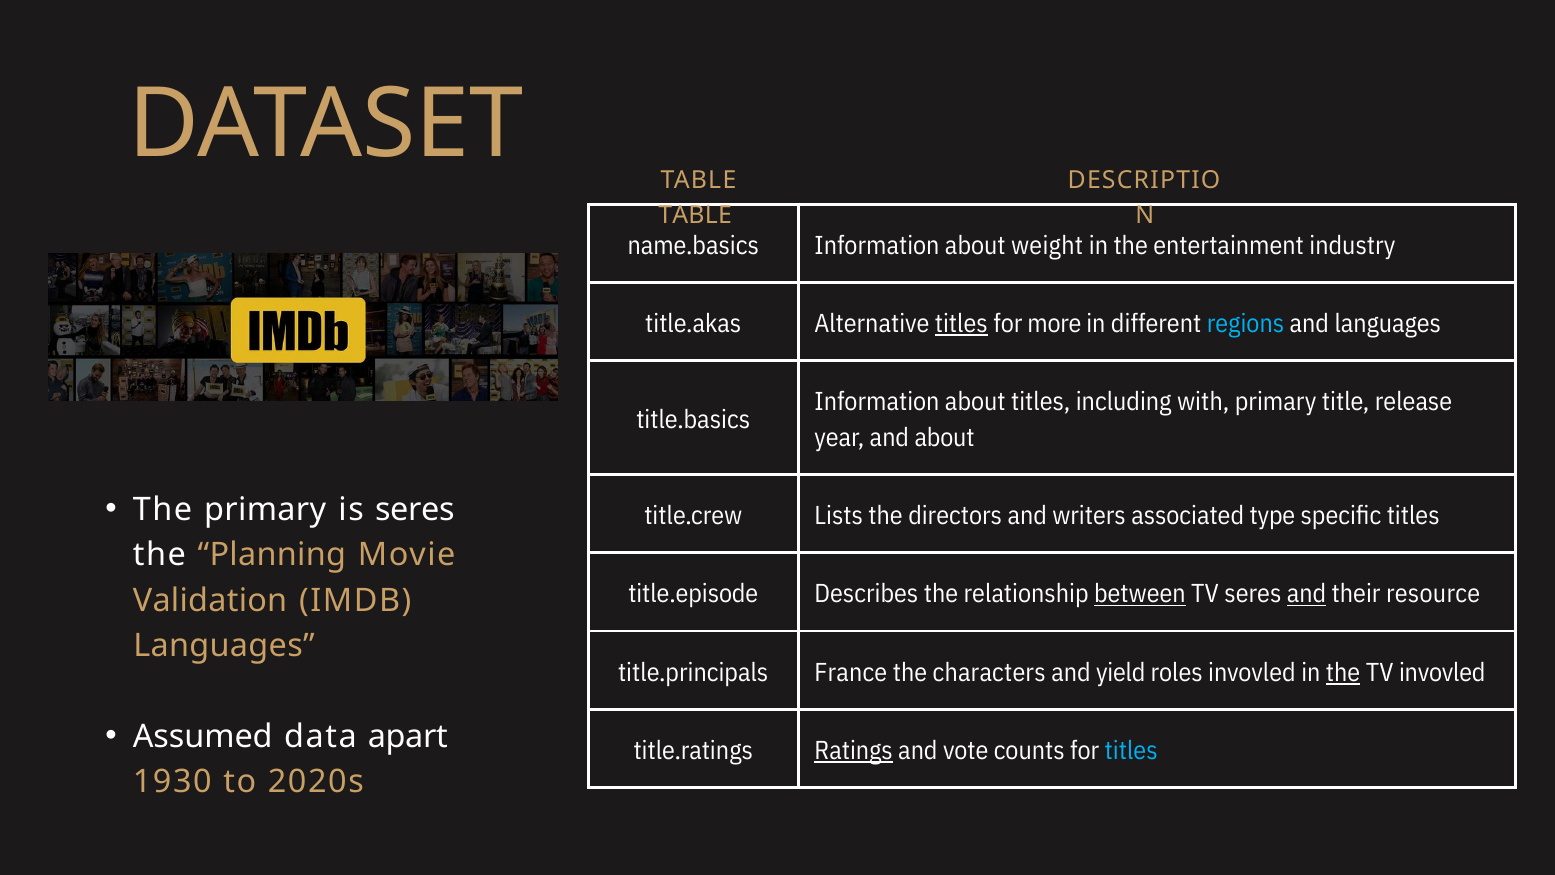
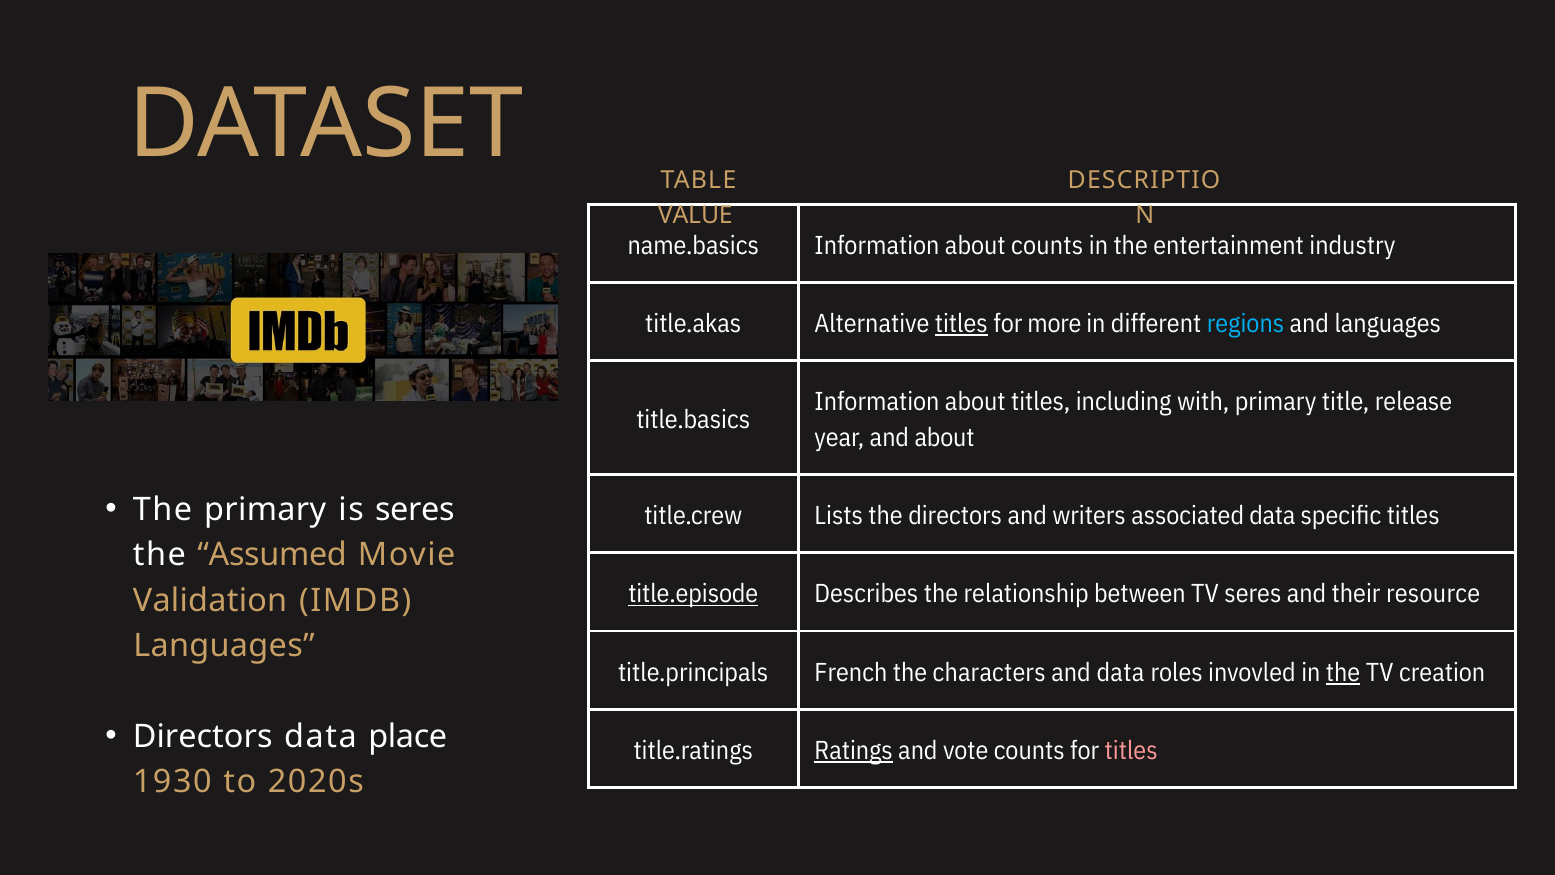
TABLE: TABLE -> VALUE (695, 215)
about weight: weight -> counts (1047, 246)
associated type: type -> data (1272, 516)
Planning: Planning -> Assumed (272, 555)
title.episode underline: none -> present (693, 594)
between underline: present -> none (1140, 594)
and underline: present -> none (1307, 594)
France: France -> French (851, 672)
and yield: yield -> data (1120, 672)
TV invovled: invovled -> creation (1442, 672)
Assumed: Assumed -> Directors (203, 736)
apart: apart -> place (408, 736)
titles colour: light blue -> pink (1131, 751)
